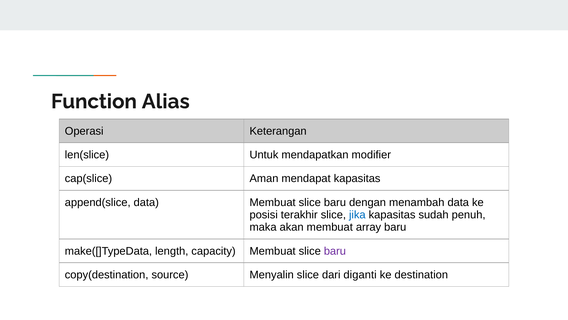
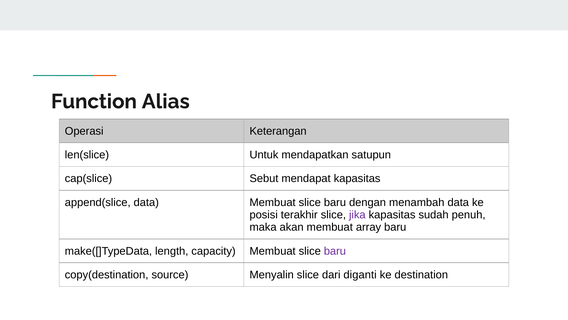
modifier: modifier -> satupun (371, 155)
Aman: Aman -> Sebut (264, 178)
jika colour: blue -> purple (357, 214)
